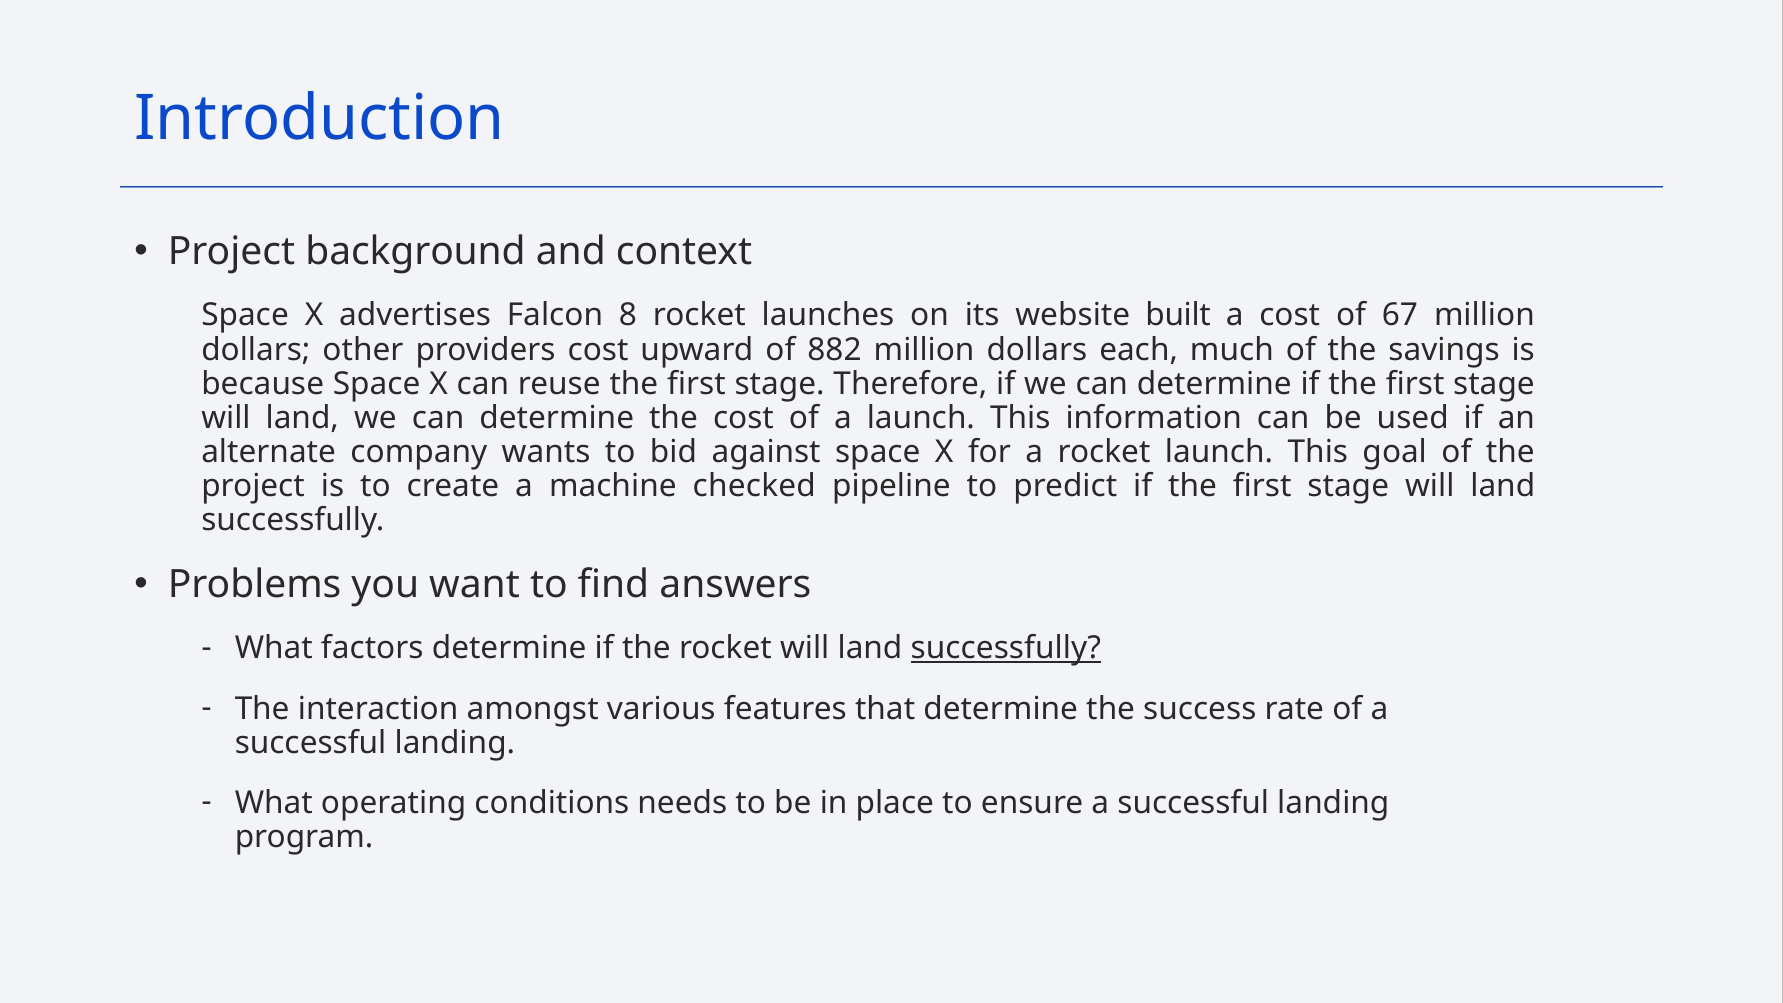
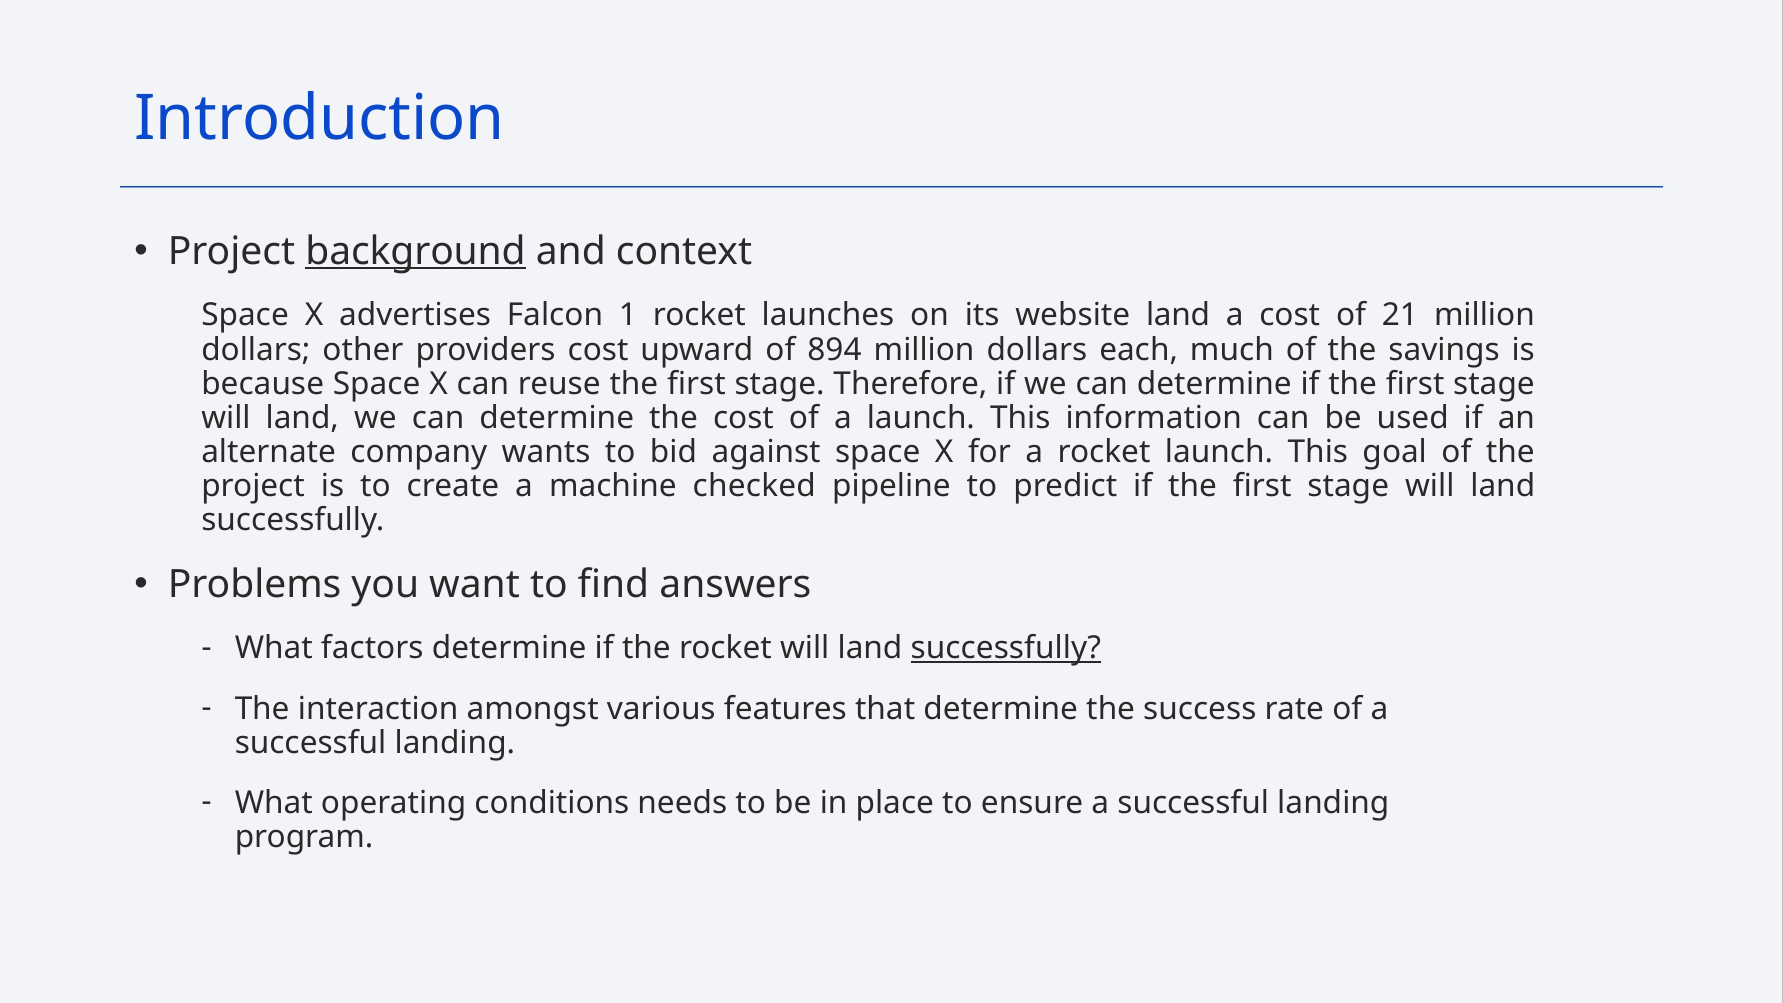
background underline: none -> present (416, 251)
8: 8 -> 1 (628, 315)
website built: built -> land (1178, 315)
67: 67 -> 21 (1400, 315)
882: 882 -> 894 (834, 350)
